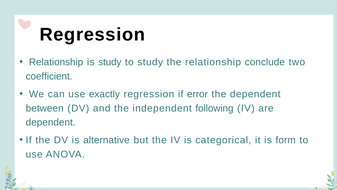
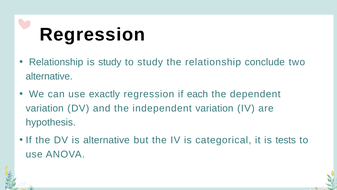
coefficient: coefficient -> alternative (49, 76)
error: error -> each (197, 94)
between: between -> variation (45, 108)
independent following: following -> variation (214, 108)
dependent: dependent -> hypothesis (51, 122)
form: form -> tests (286, 140)
